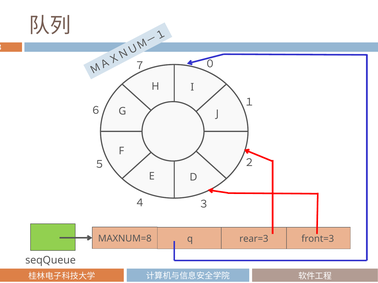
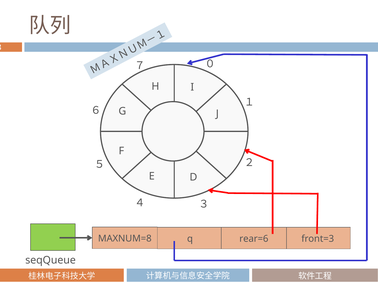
rear=3: rear=3 -> rear=6 (254, 239)
